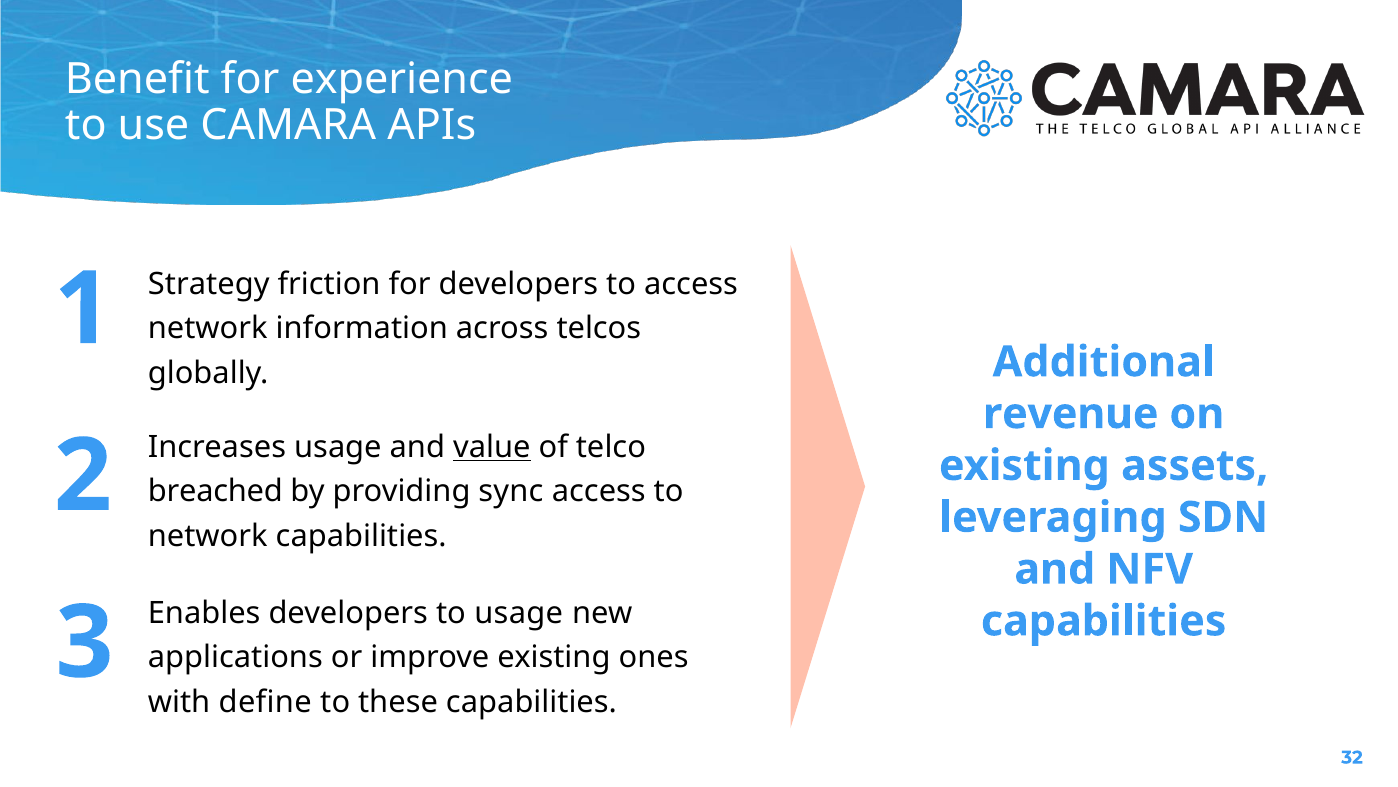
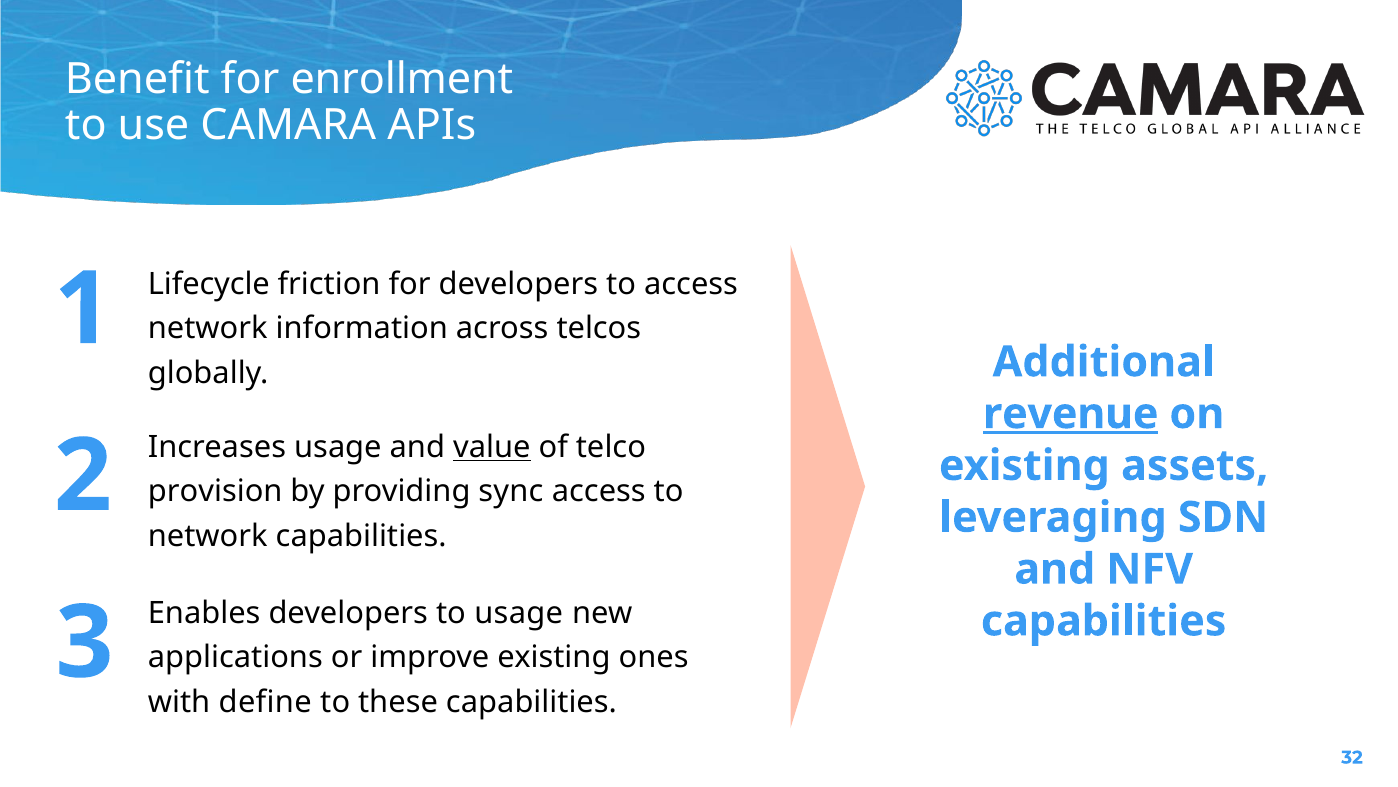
experience: experience -> enrollment (402, 79)
Strategy: Strategy -> Lifecycle (209, 284)
revenue underline: none -> present (1071, 414)
breached: breached -> provision (215, 492)
